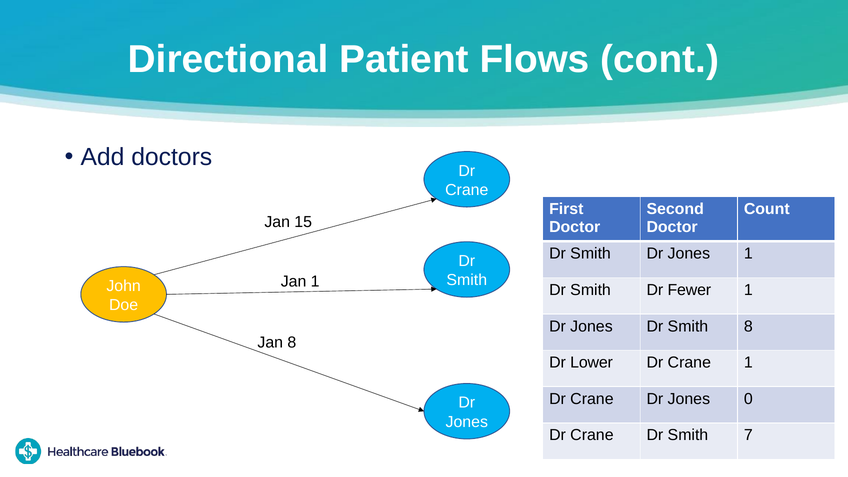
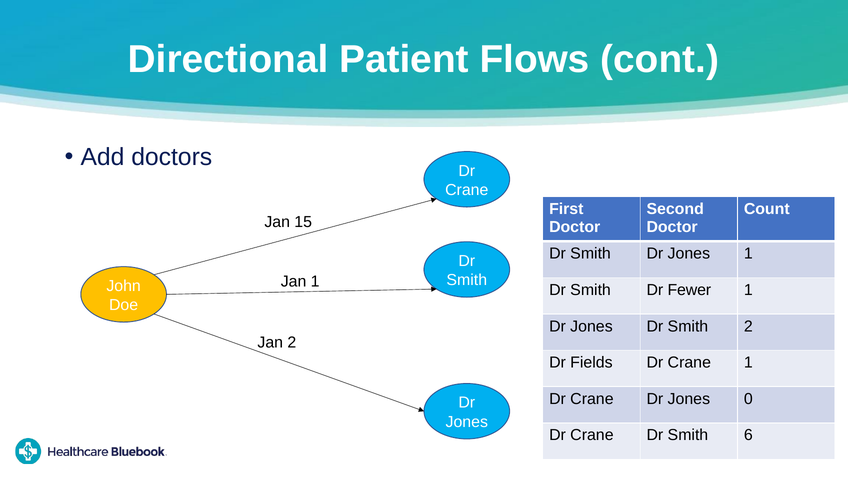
Smith 8: 8 -> 2 (748, 326)
Jan 8: 8 -> 2 (292, 343)
Lower: Lower -> Fields (591, 363)
7: 7 -> 6 (748, 435)
